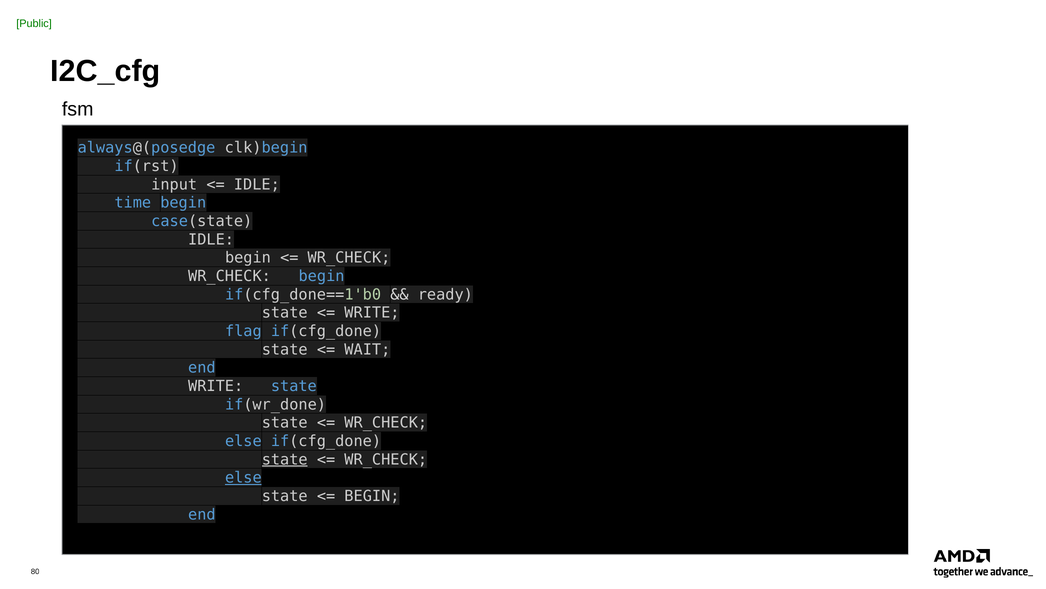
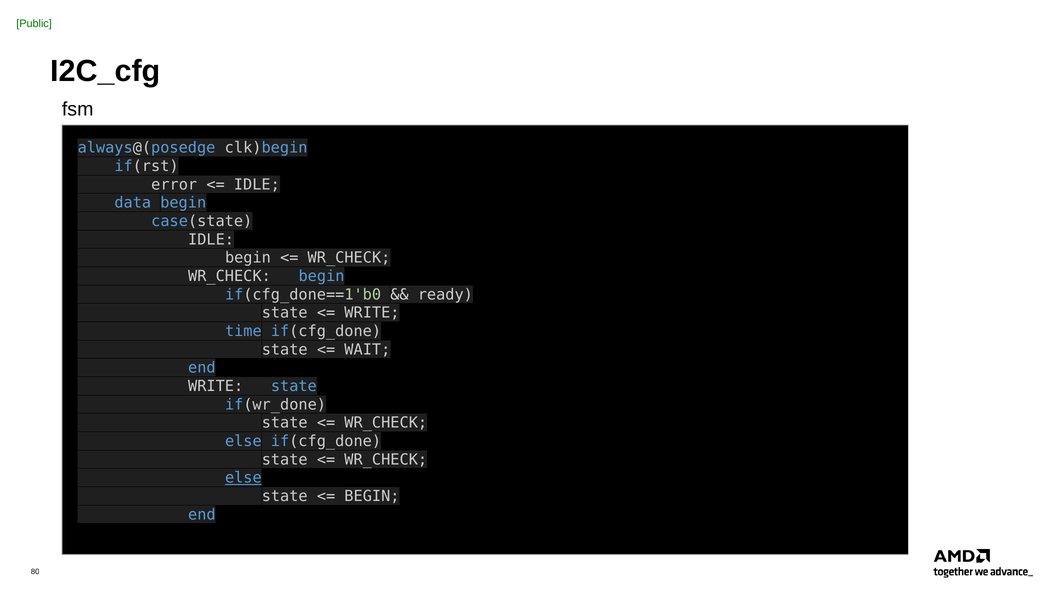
input: input -> error (174, 184)
time: time -> data (133, 203)
flag: flag -> time (243, 331)
state underline: present -> none (285, 459)
